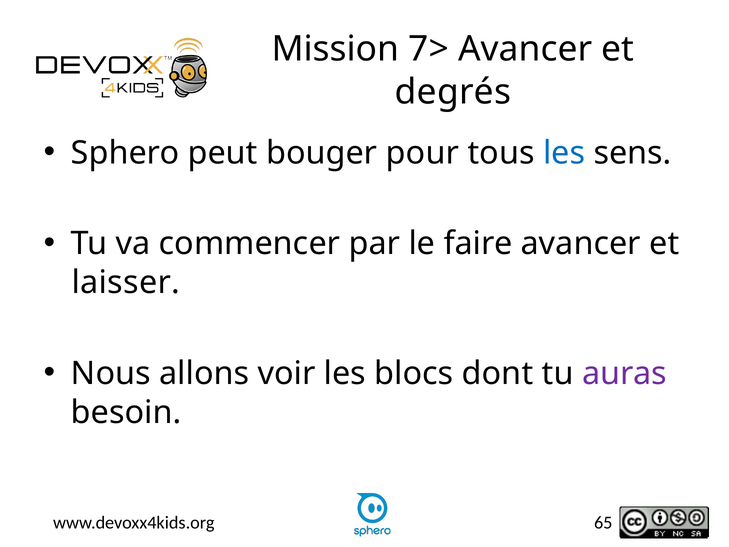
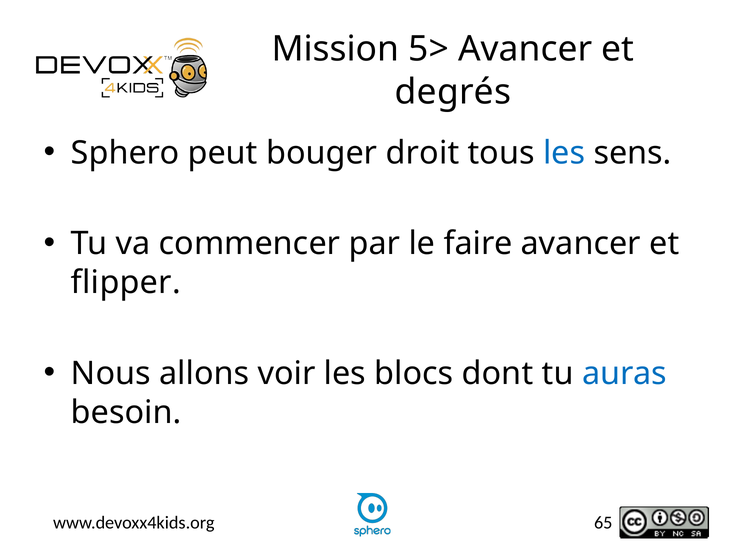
7>: 7> -> 5> (429, 49)
pour: pour -> droit (423, 153)
laisser: laisser -> flipper (126, 283)
auras colour: purple -> blue (625, 373)
